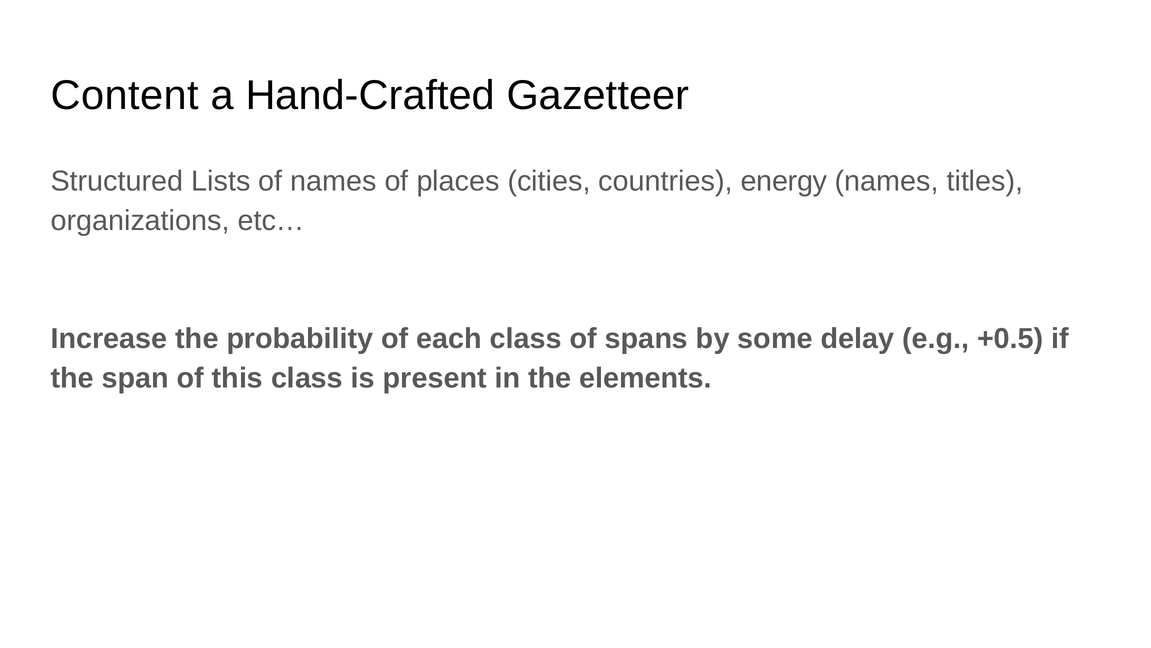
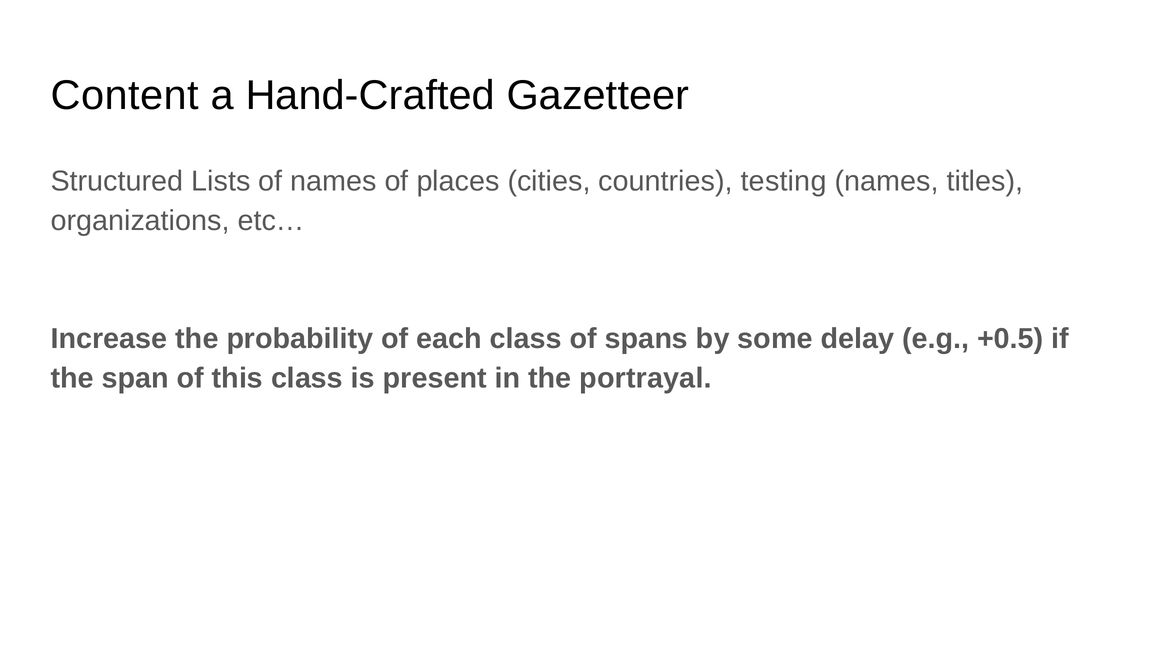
energy: energy -> testing (784, 181)
elements: elements -> portrayal (646, 378)
